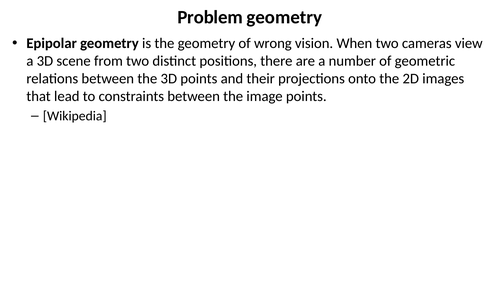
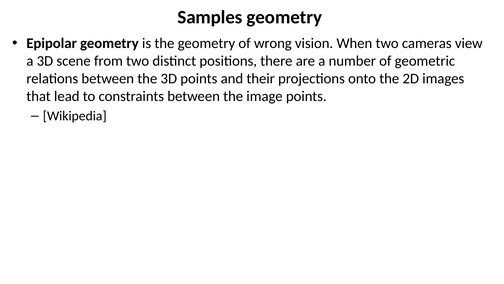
Problem: Problem -> Samples (210, 17)
